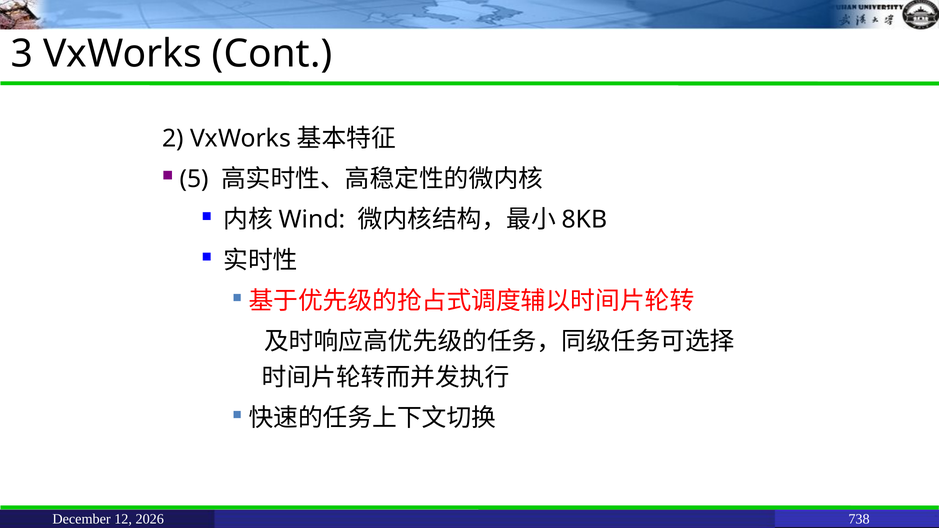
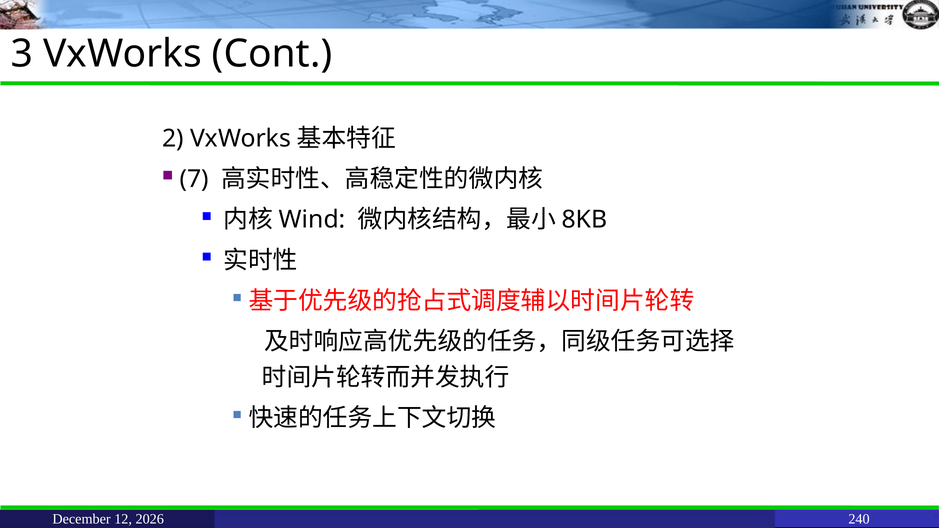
5: 5 -> 7 (194, 179)
738: 738 -> 240 (859, 519)
